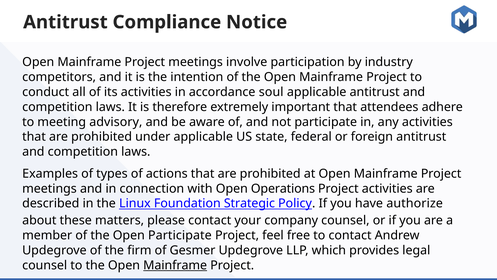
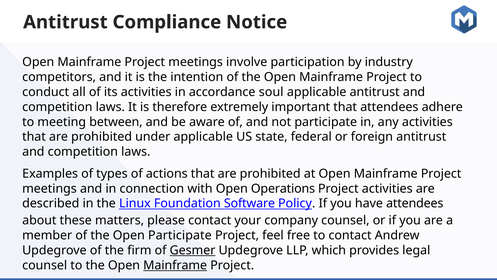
advisory: advisory -> between (116, 122)
Strategic: Strategic -> Software (249, 203)
have authorize: authorize -> attendees (415, 203)
Gesmer underline: none -> present (193, 250)
